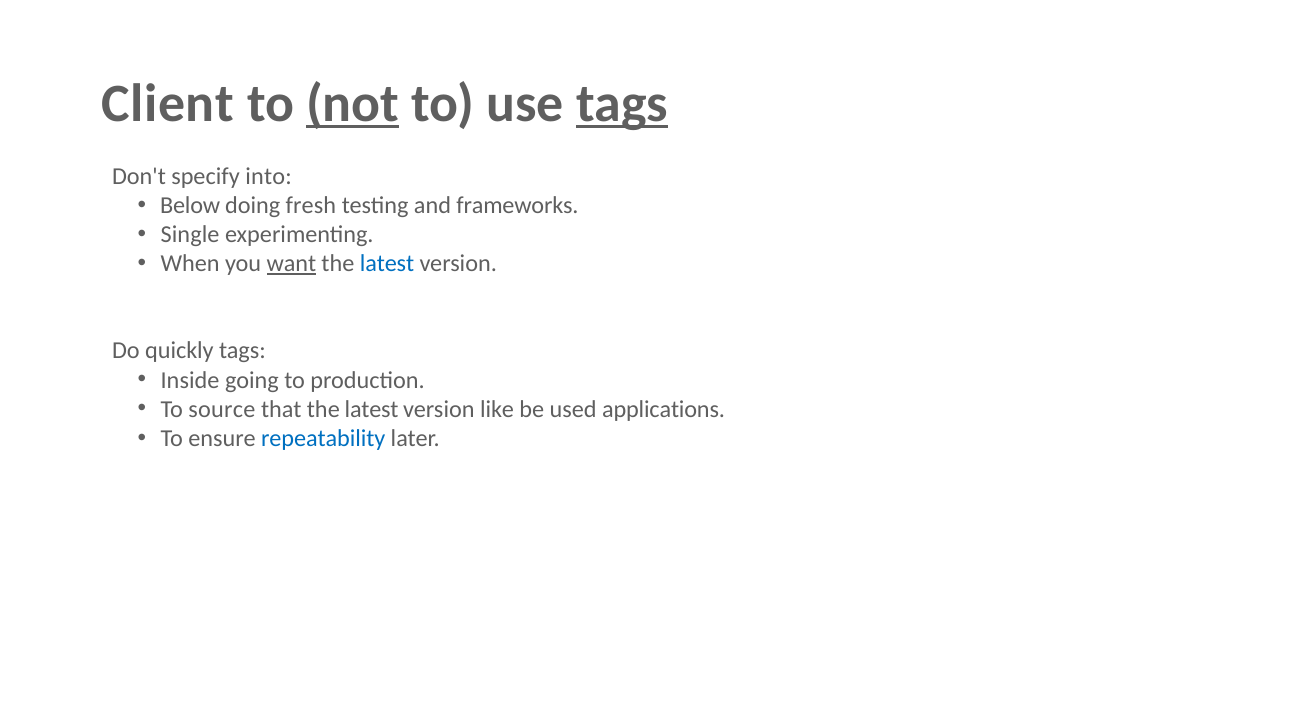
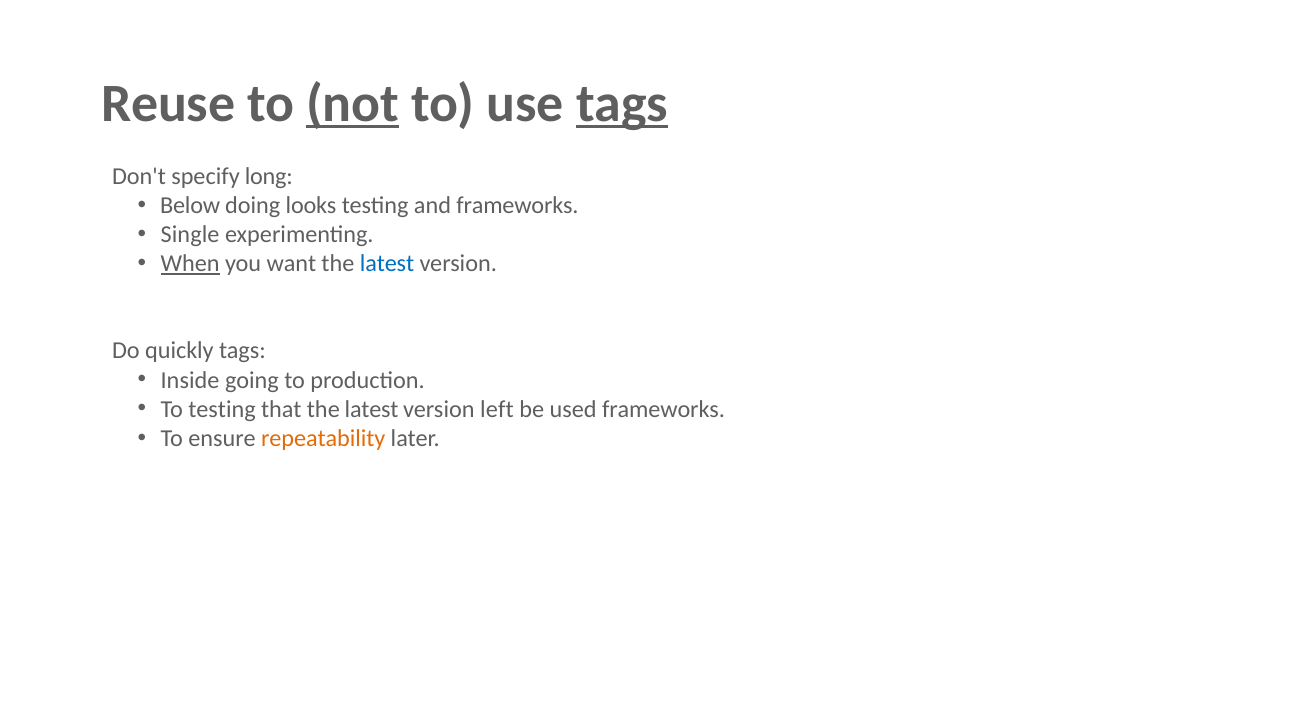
Client: Client -> Reuse (168, 103)
into: into -> long (269, 176)
fresh: fresh -> looks (311, 205)
When underline: none -> present (190, 263)
want underline: present -> none (291, 263)
To source: source -> testing (222, 409)
like: like -> left (497, 409)
used applications: applications -> frameworks (664, 409)
repeatability colour: blue -> orange (323, 438)
